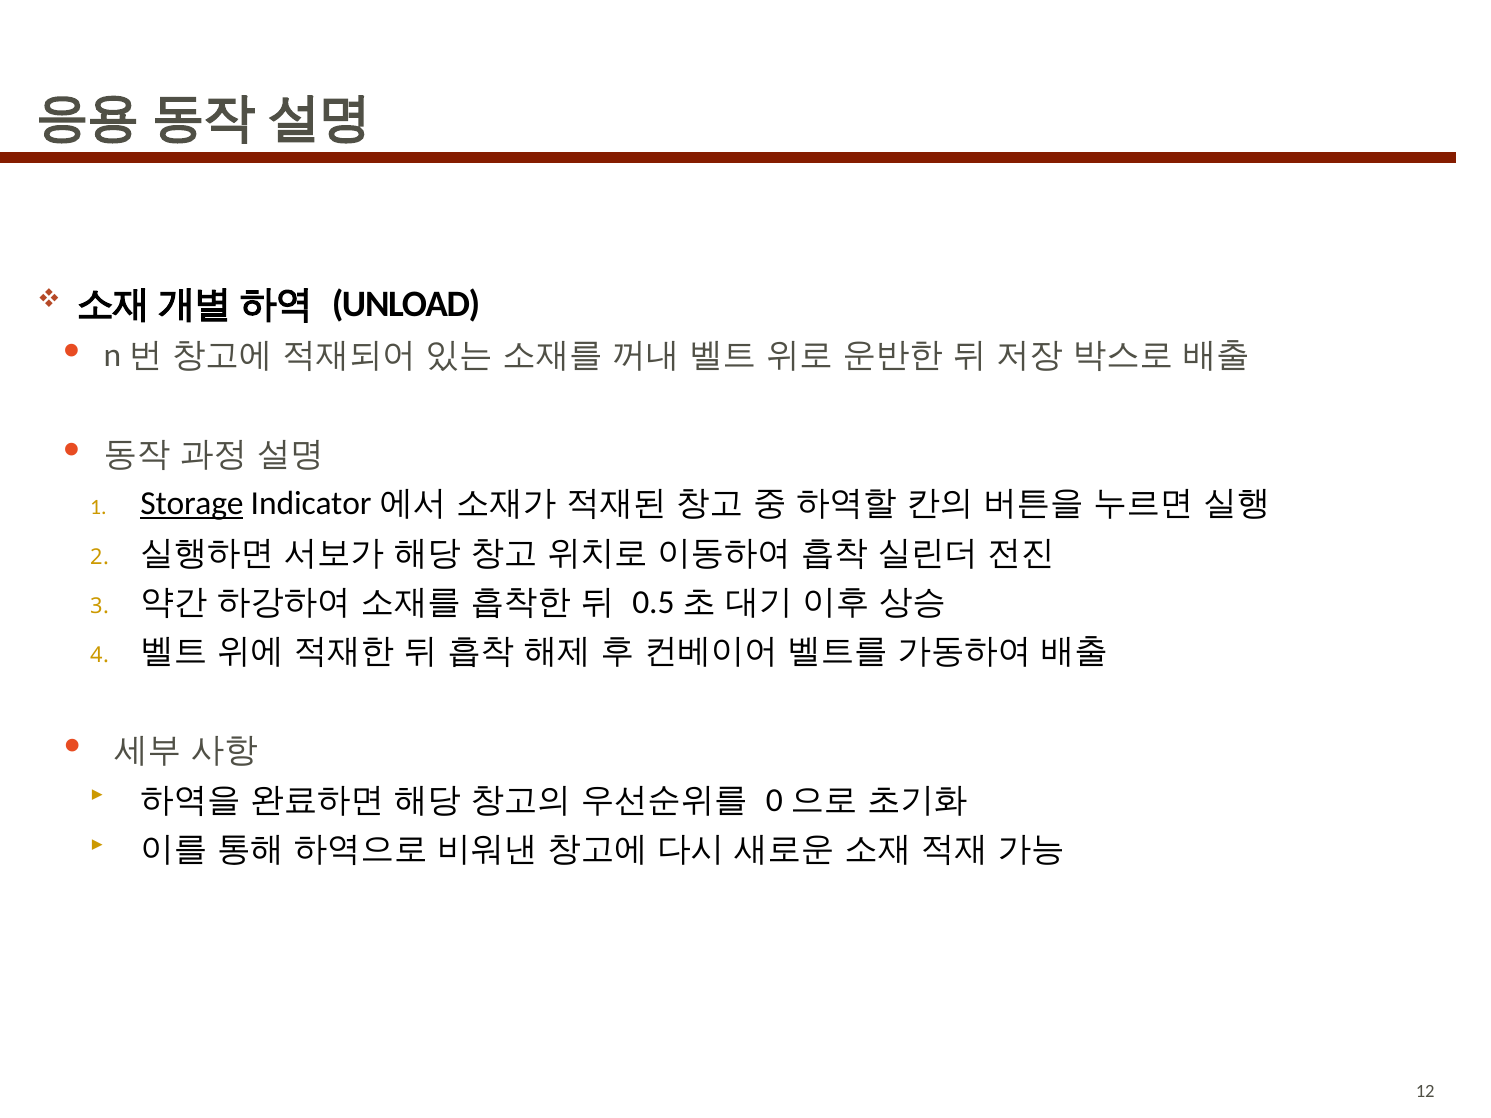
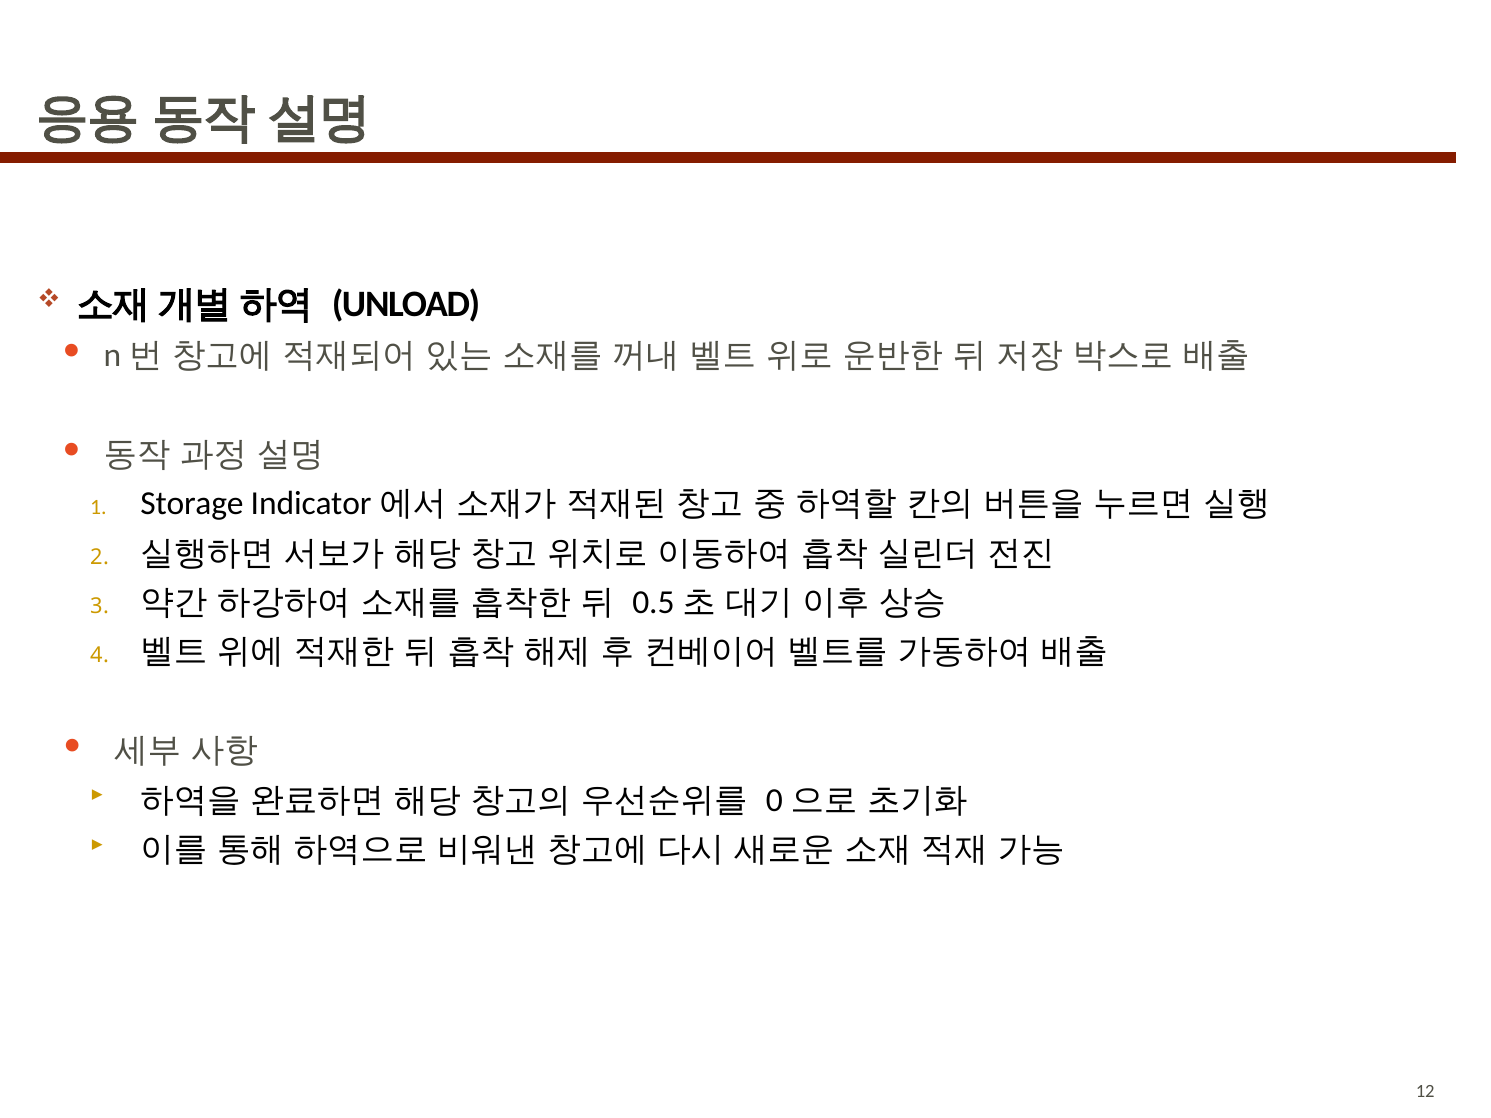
Storage underline: present -> none (192, 504)
